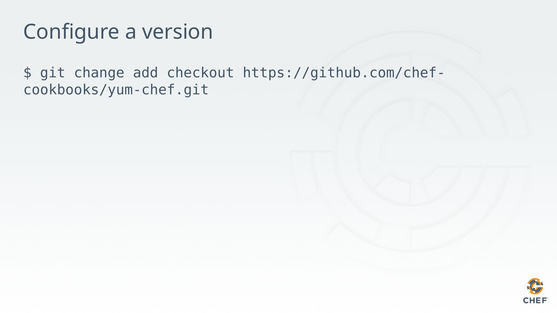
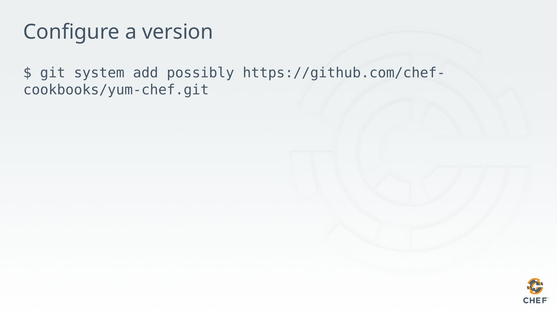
change: change -> system (99, 73)
checkout: checkout -> possibly (200, 73)
